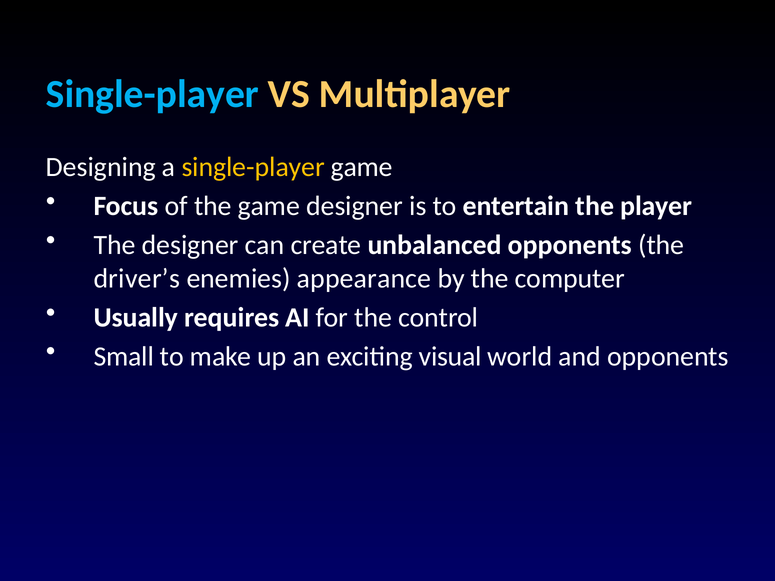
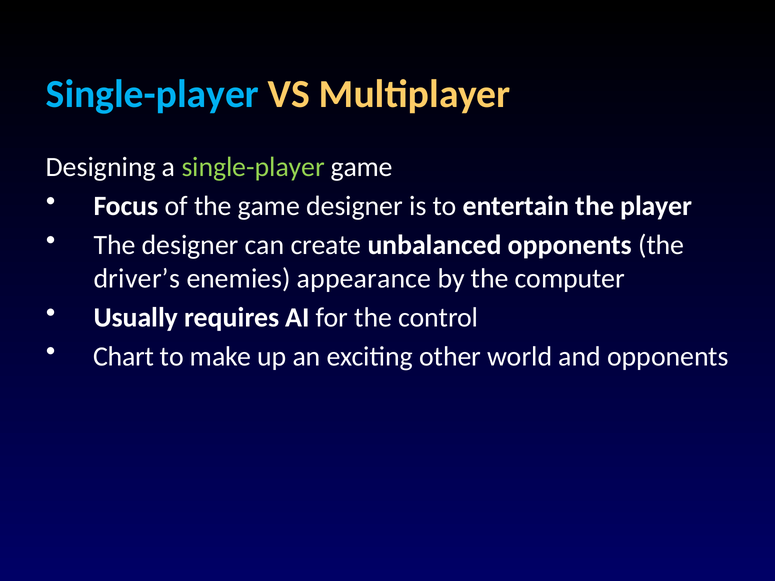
single-player colour: yellow -> light green (253, 167)
Small: Small -> Chart (124, 356)
visual: visual -> other (450, 356)
